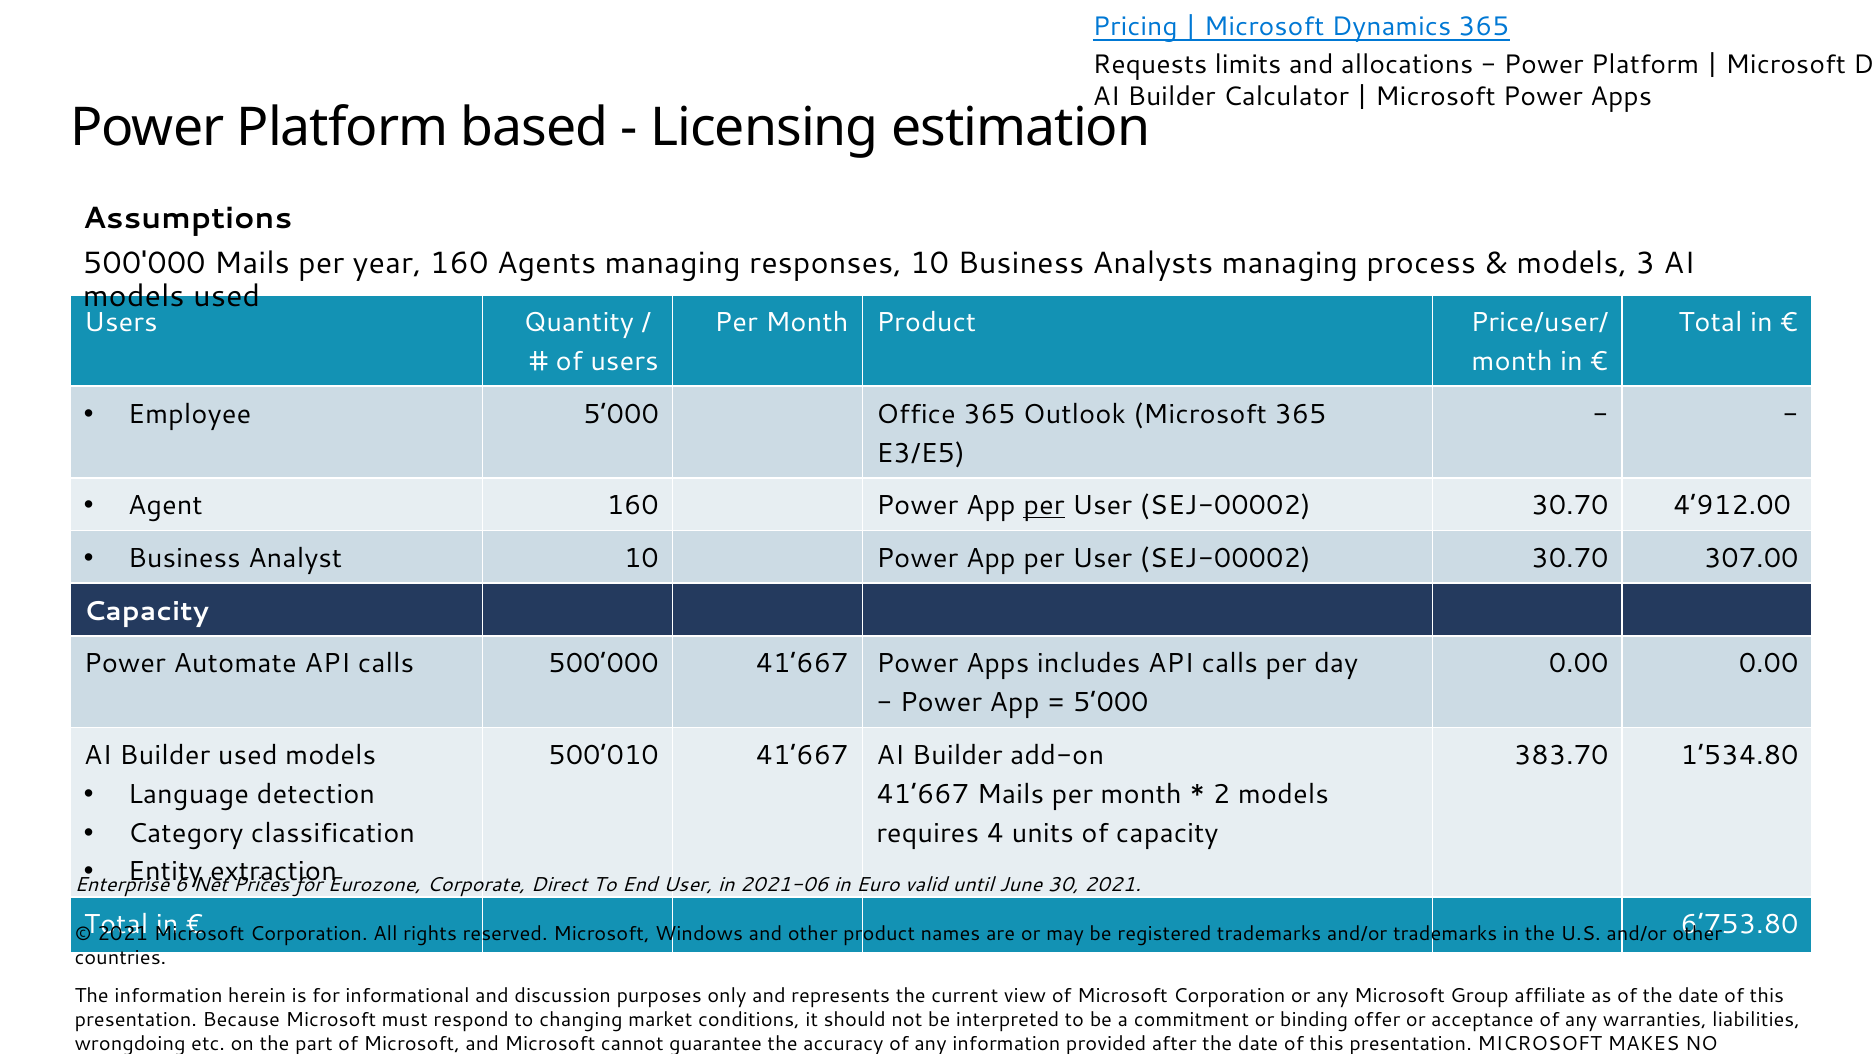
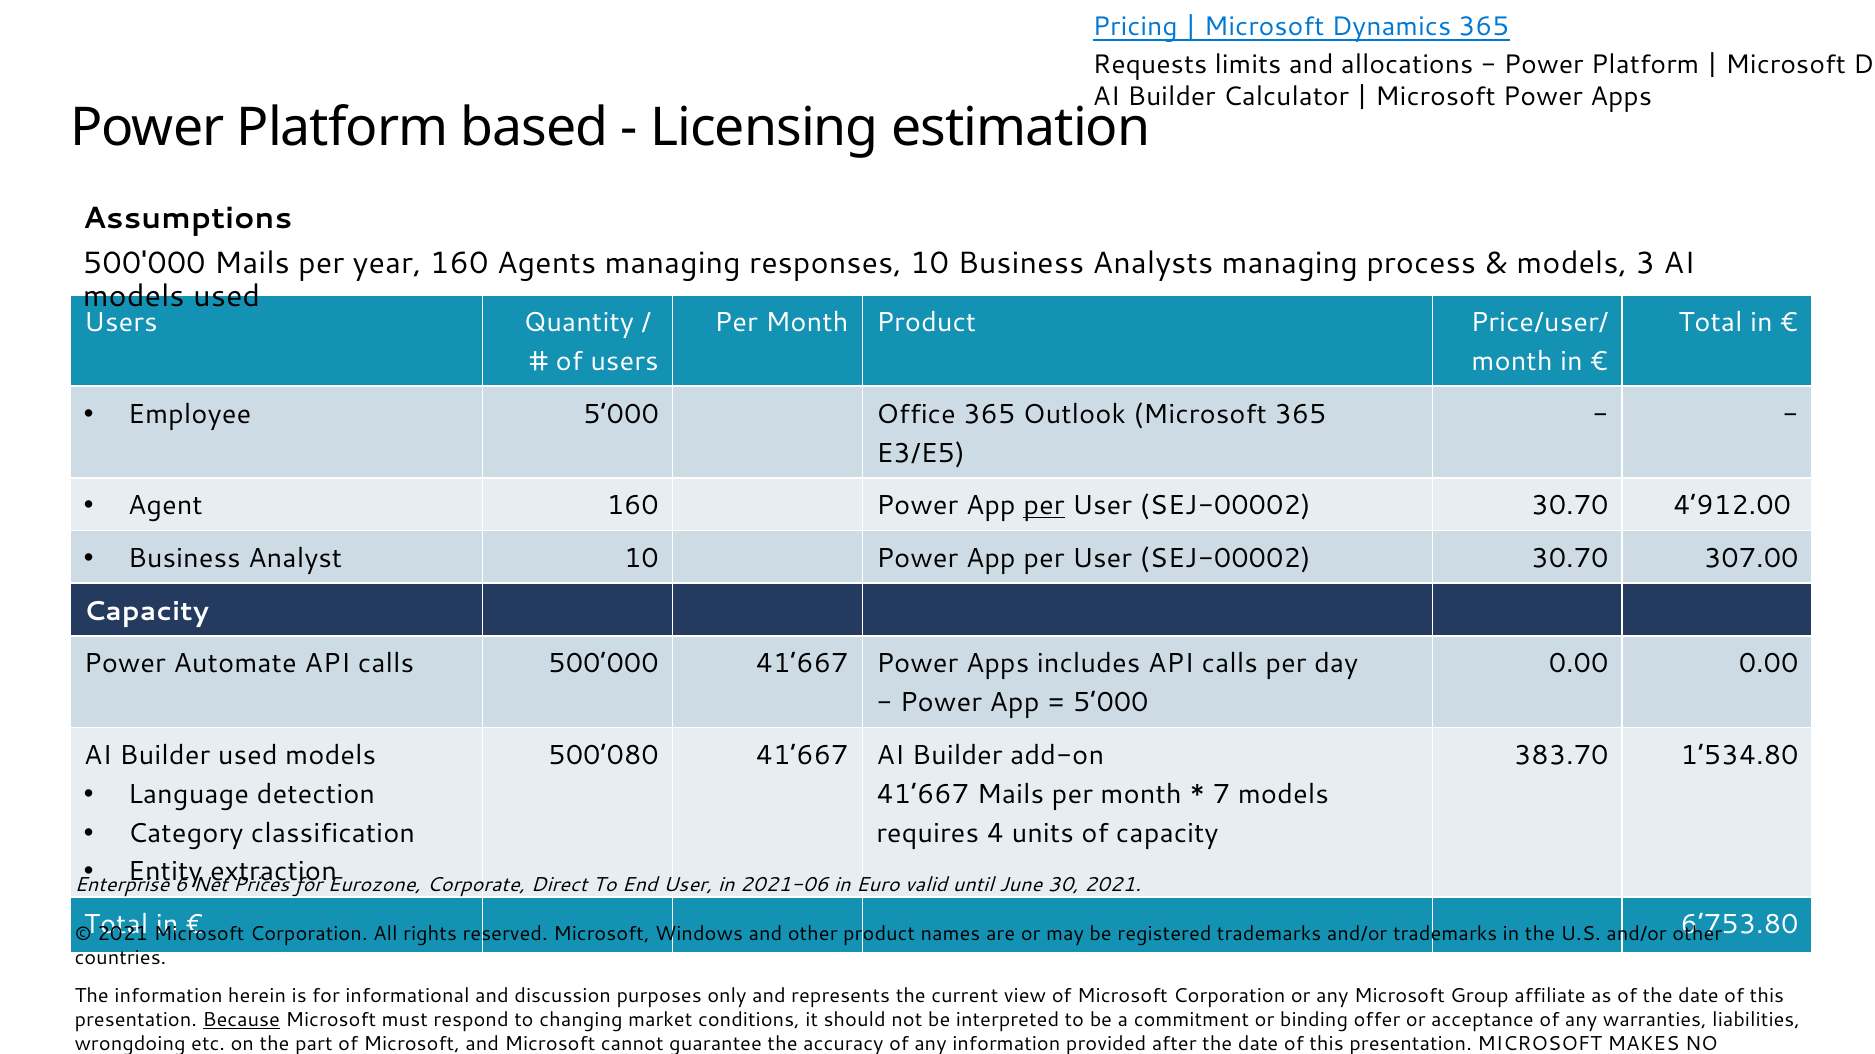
500’010: 500’010 -> 500’080 (604, 756)
2: 2 -> 7 (1221, 795)
Because underline: none -> present (241, 1020)
